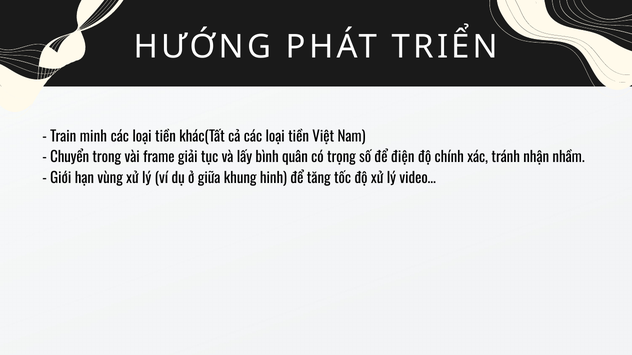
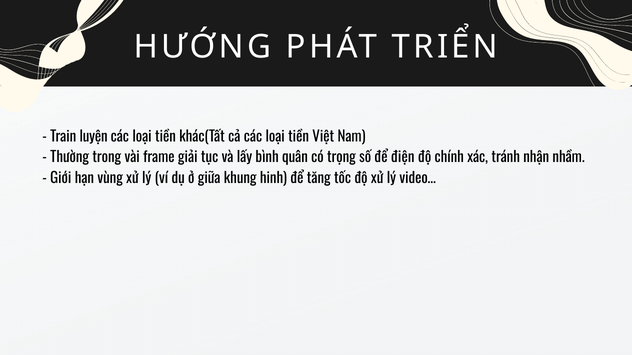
minh: minh -> luyện (94, 137)
Chuyển: Chuyển -> Thường (70, 158)
